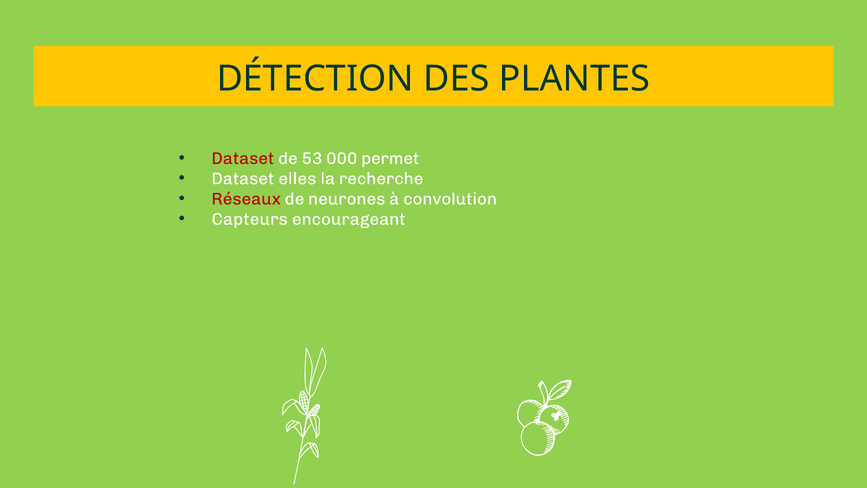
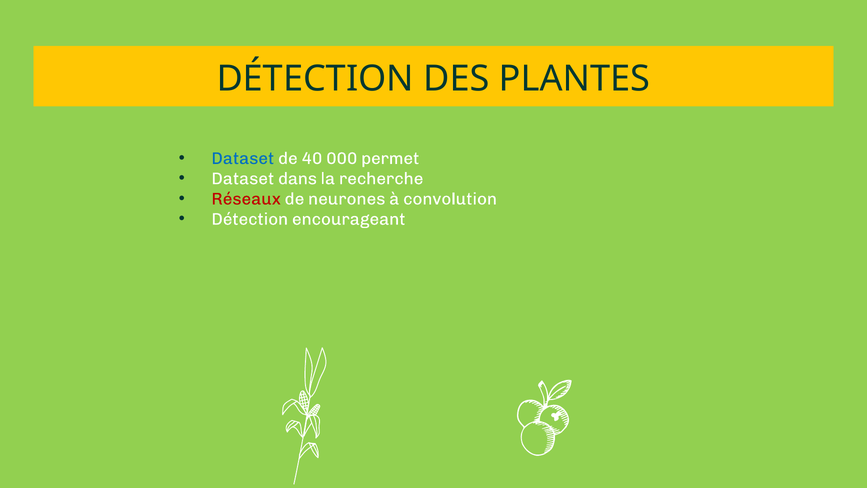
Dataset colour: red -> blue (243, 158)
53: 53 -> 40 (312, 158)
elles: elles -> dans (298, 179)
Capteurs: Capteurs -> Détection (250, 219)
